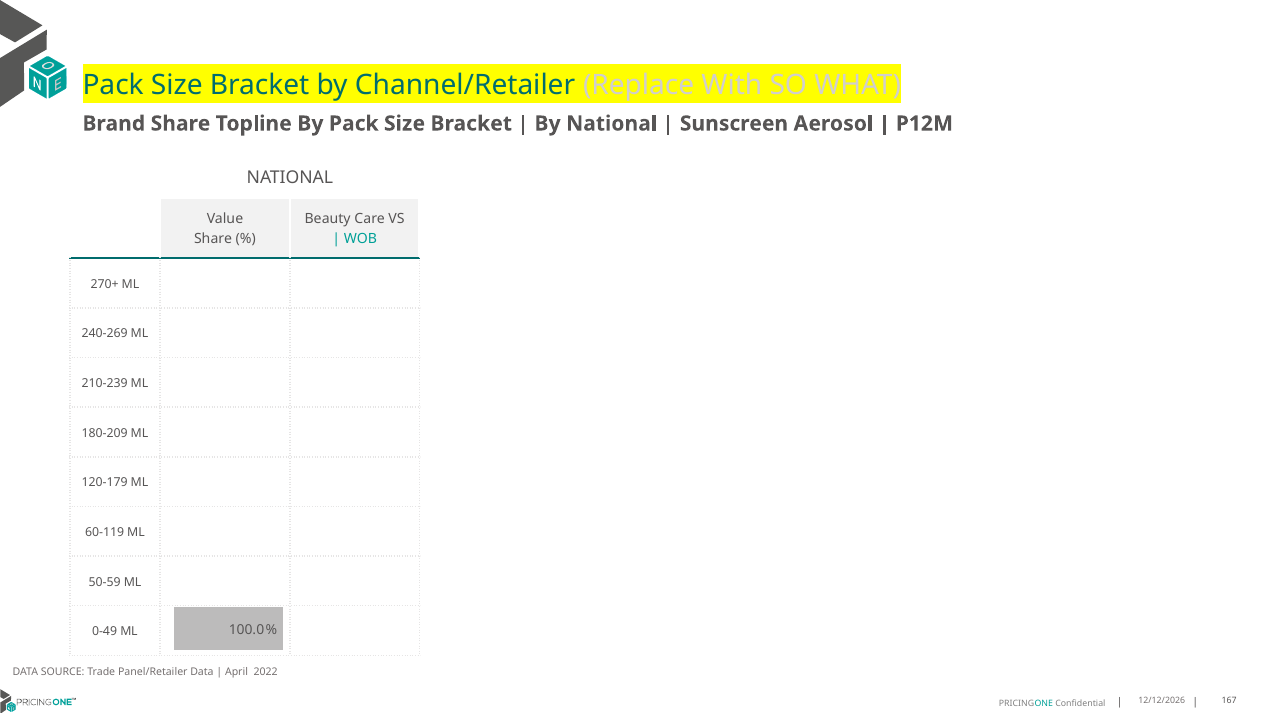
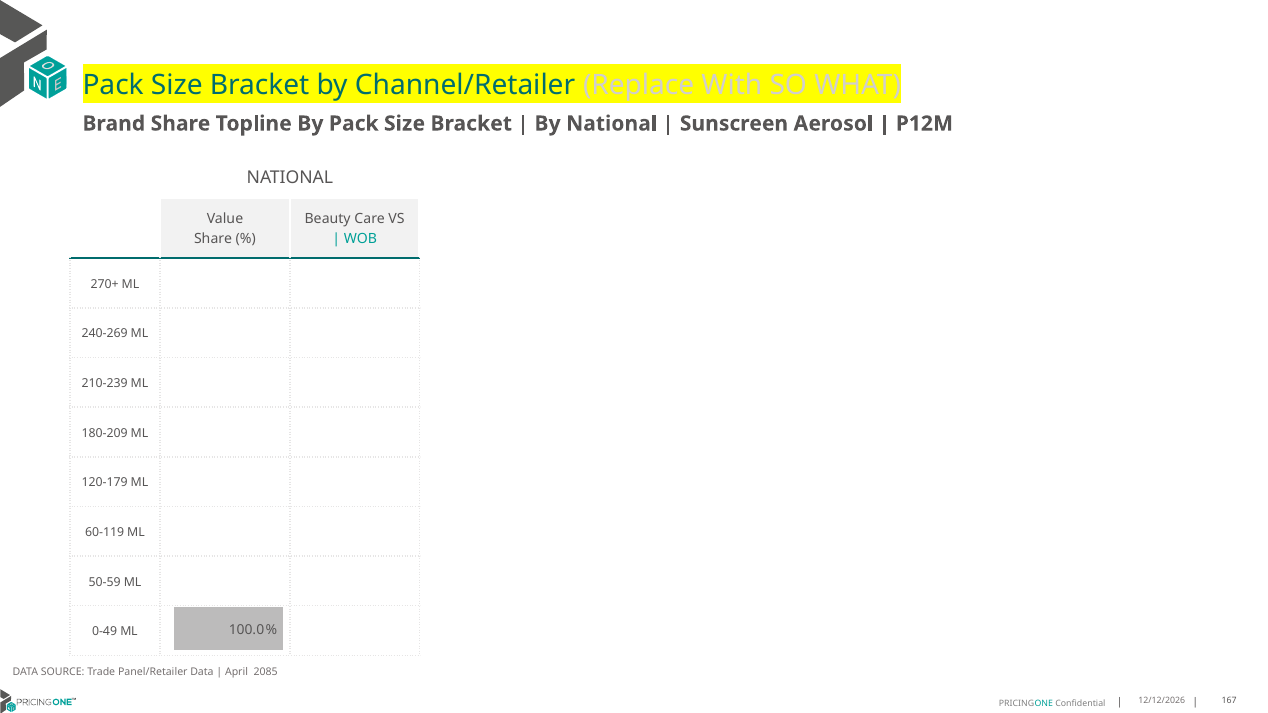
2022: 2022 -> 2085 (266, 672)
